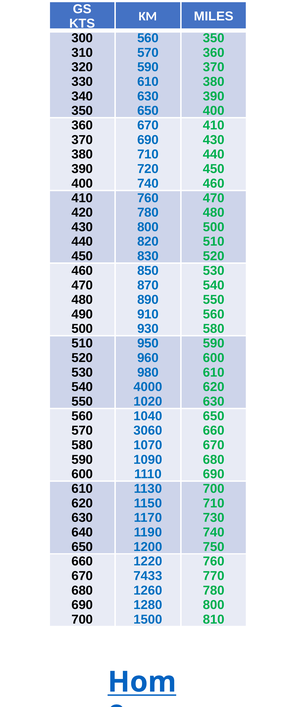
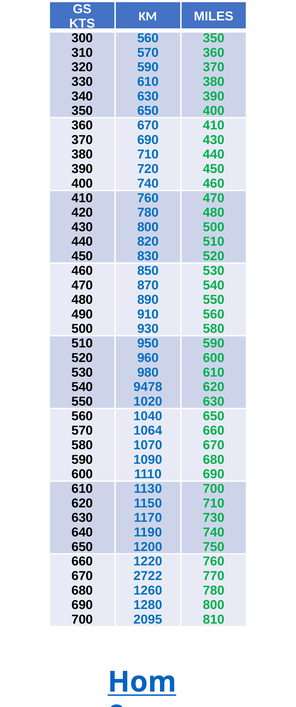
4000: 4000 -> 9478 (148, 388)
3060: 3060 -> 1064 (148, 431)
7433: 7433 -> 2722 (148, 577)
1500: 1500 -> 2095 (148, 621)
